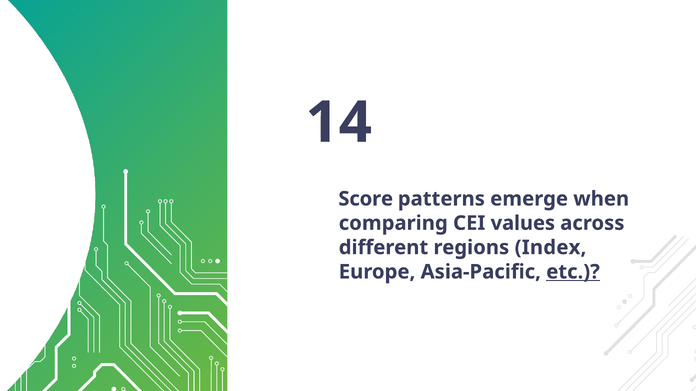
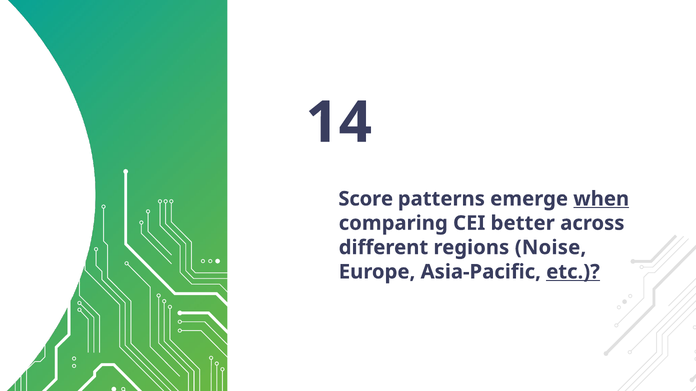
when underline: none -> present (601, 199)
values: values -> better (523, 223)
Index: Index -> Noise (551, 248)
